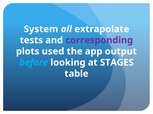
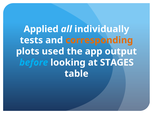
System: System -> Applied (41, 29)
extrapolate: extrapolate -> individually (102, 29)
corresponding colour: purple -> orange (99, 40)
